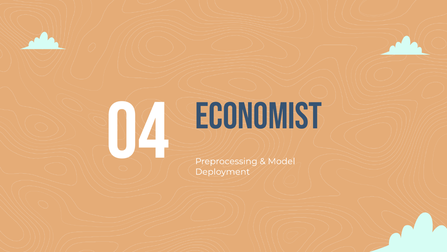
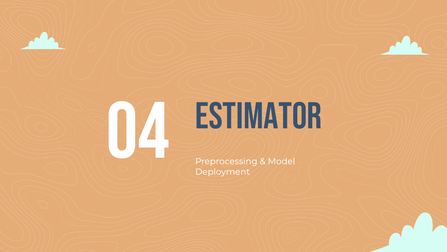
Economist: Economist -> Estimator (259, 116)
